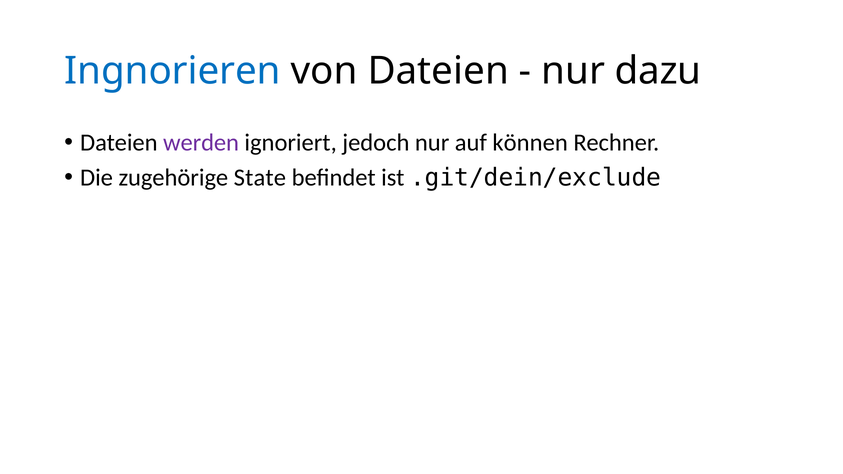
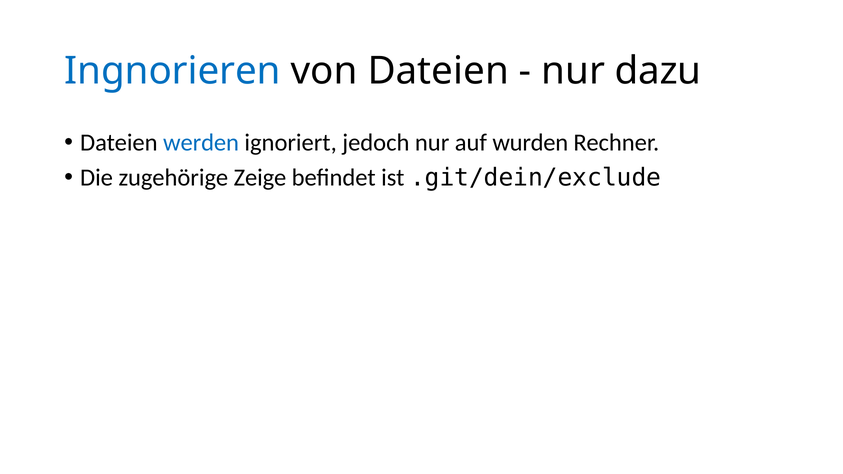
werden colour: purple -> blue (201, 142)
können: können -> wurden (530, 142)
State: State -> Zeige (260, 178)
